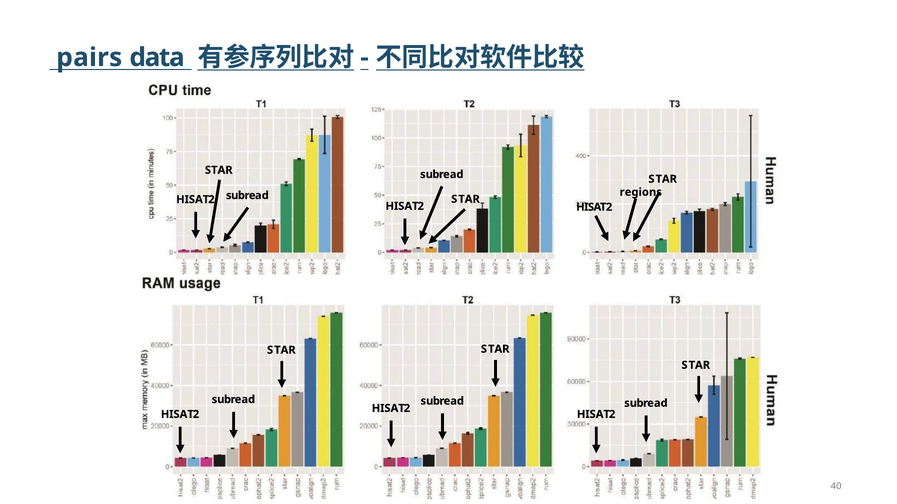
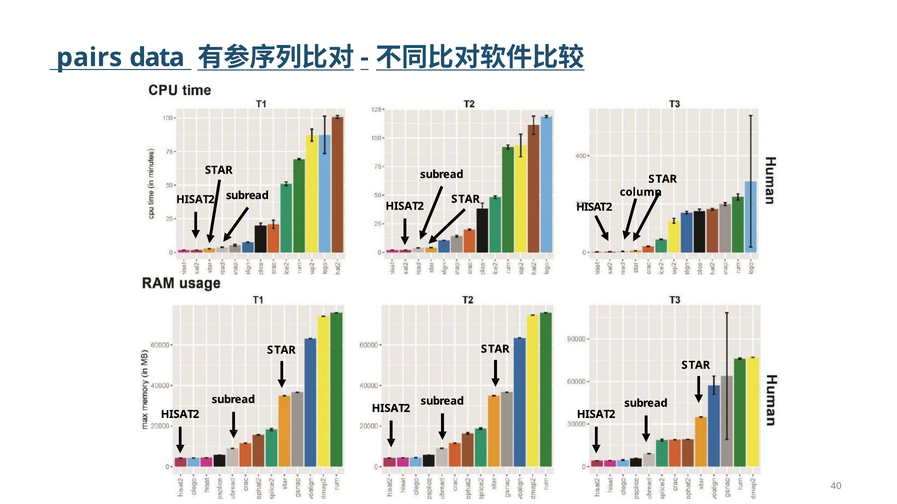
regions: regions -> column (641, 192)
